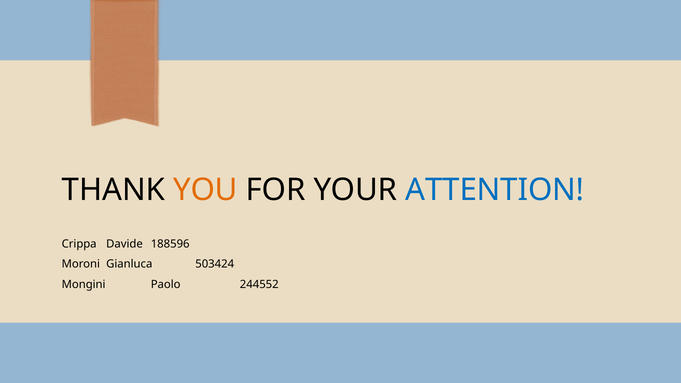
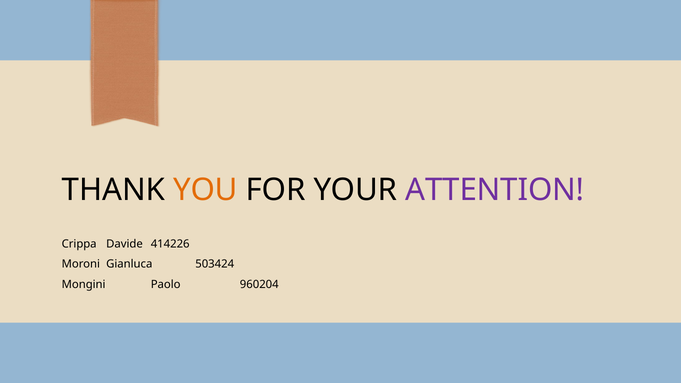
ATTENTION colour: blue -> purple (495, 190)
188596: 188596 -> 414226 (170, 244)
244552: 244552 -> 960204 (259, 285)
